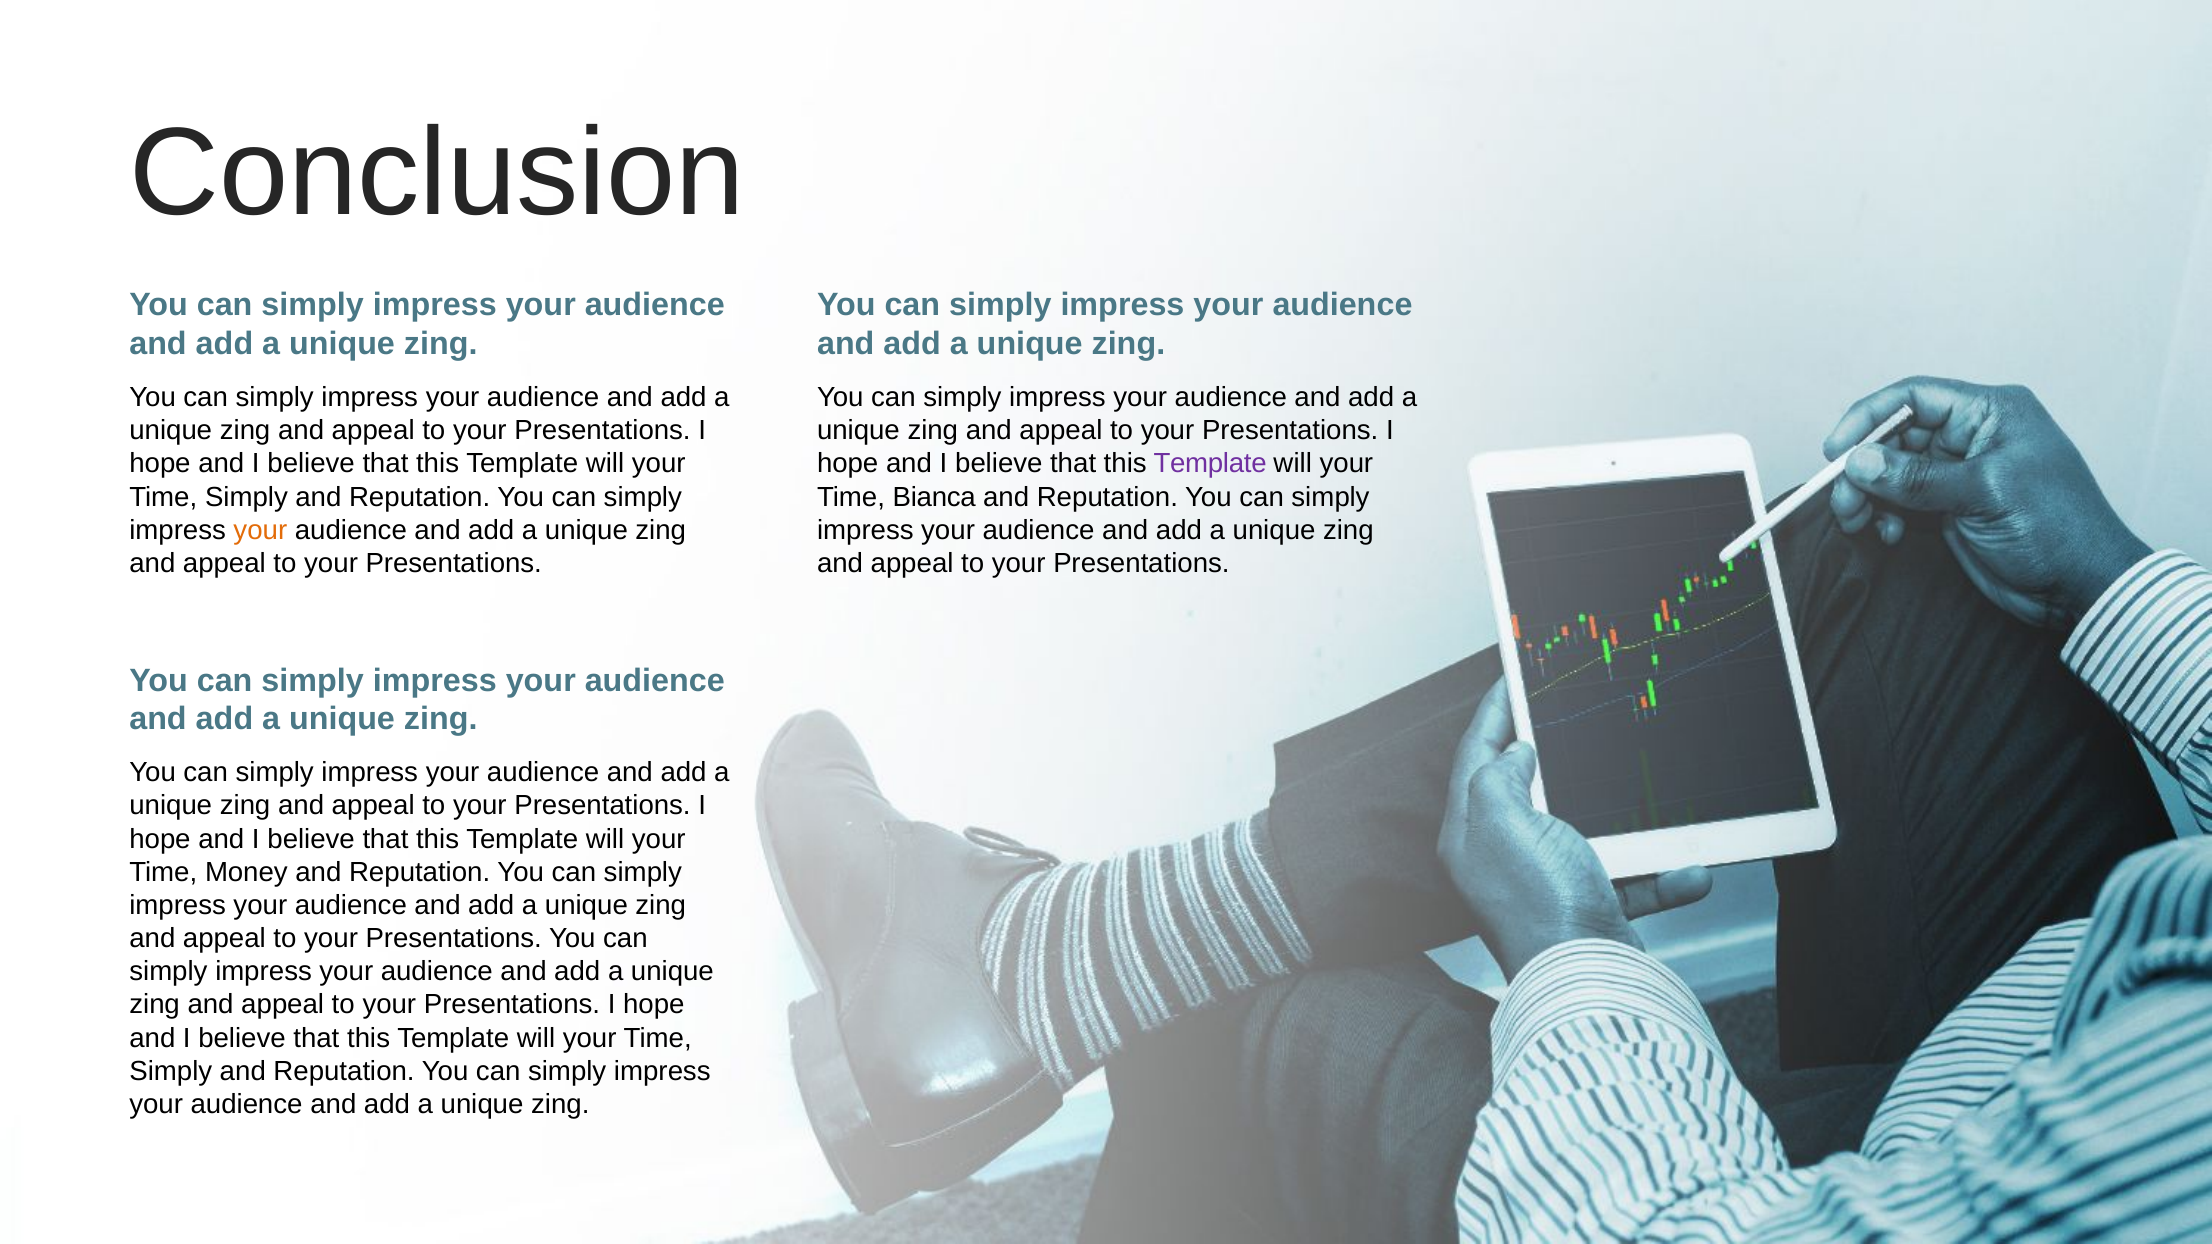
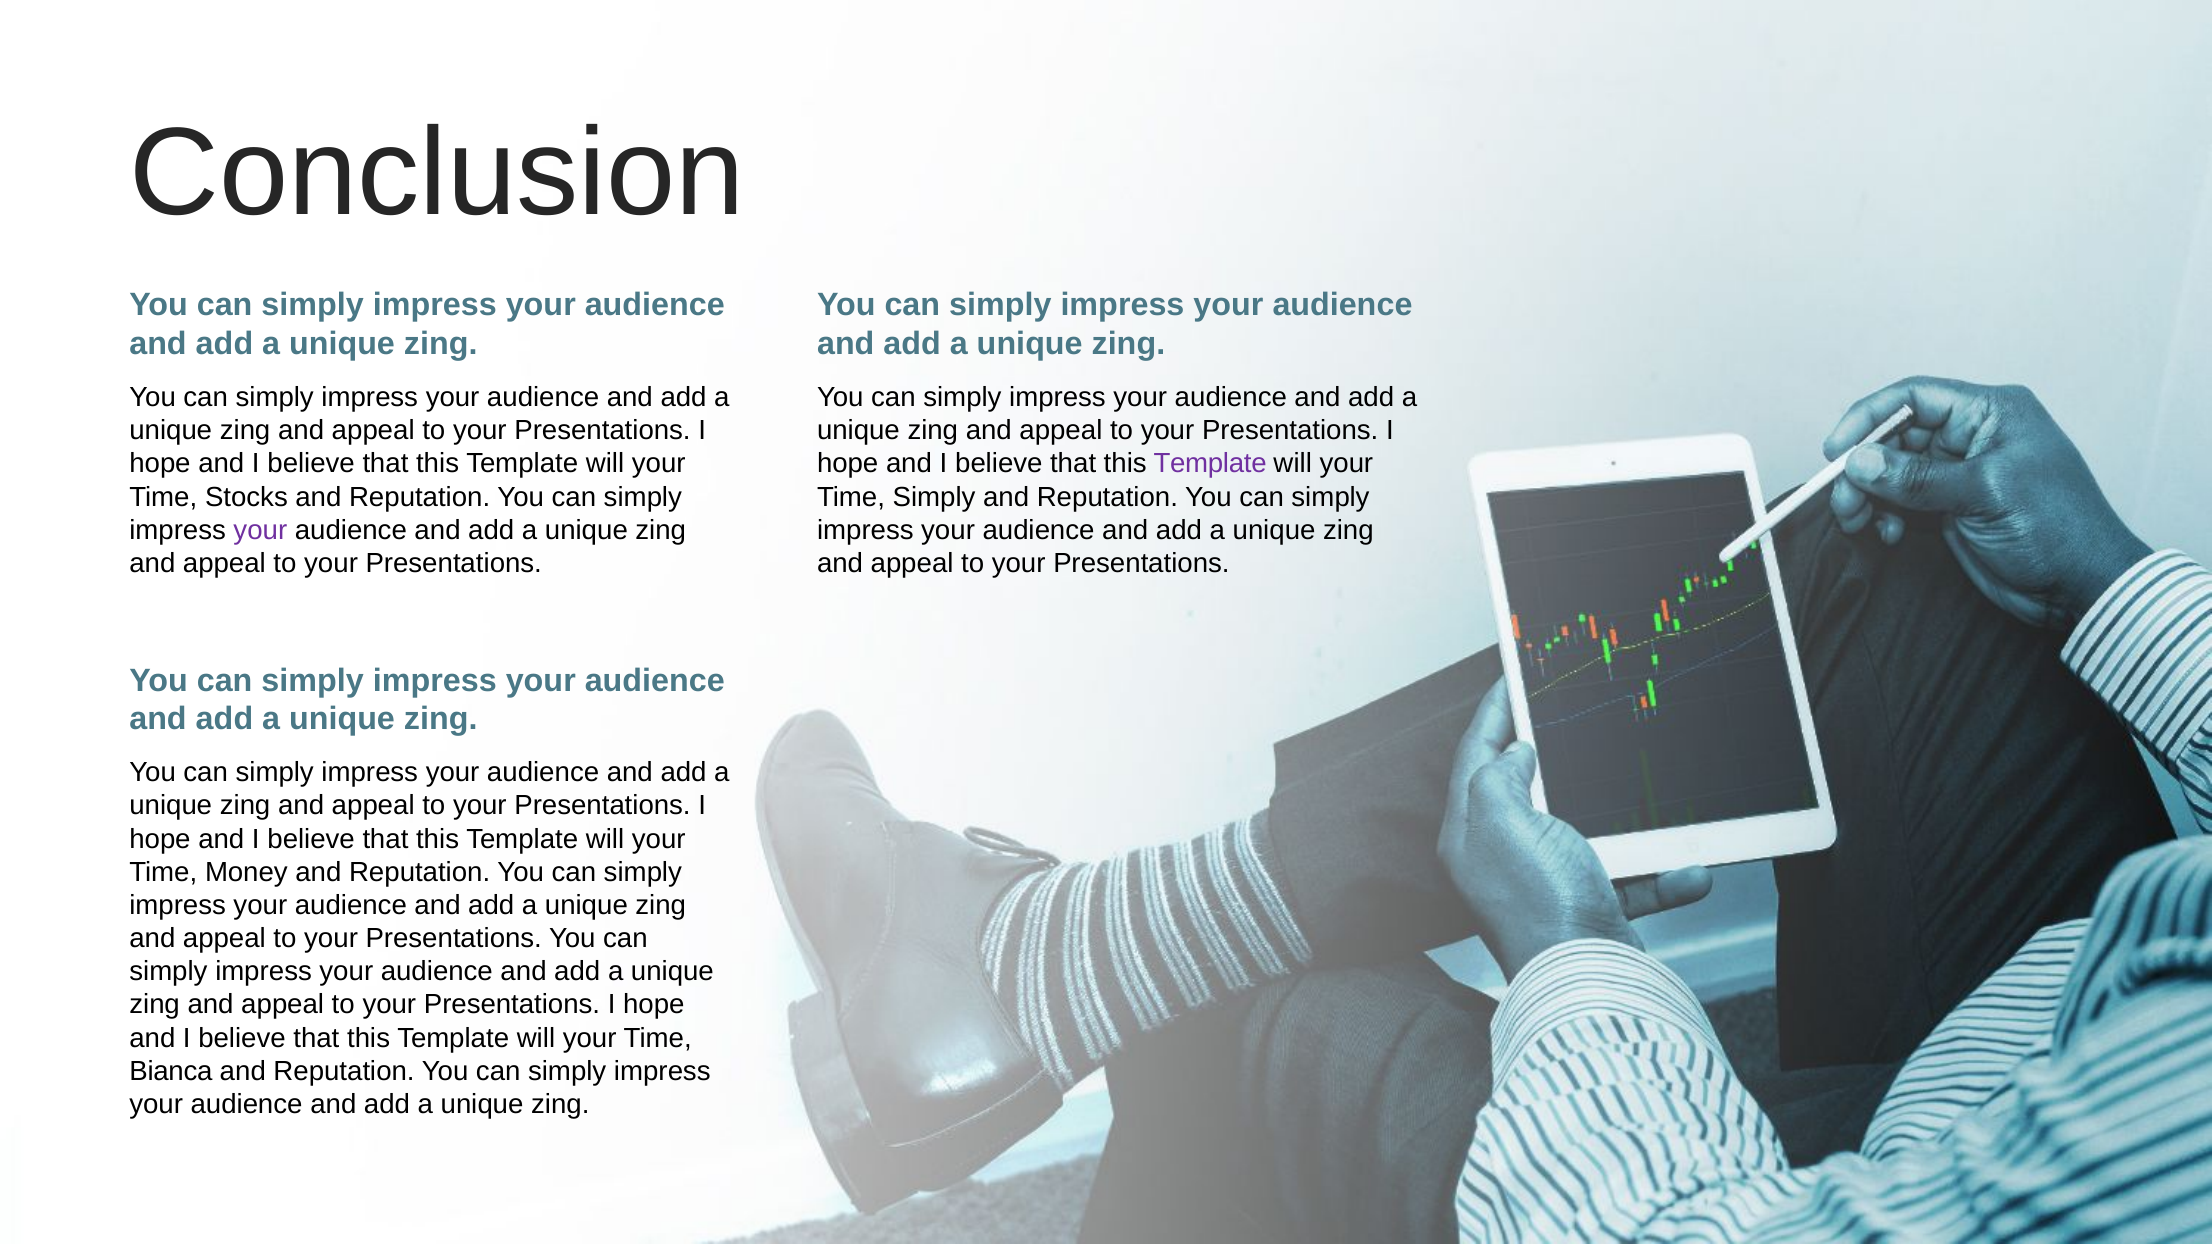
Simply: Simply -> Stocks (246, 497)
Time Bianca: Bianca -> Simply (934, 497)
your colour: orange -> purple (260, 530)
Simply: Simply -> Bianca (171, 1071)
